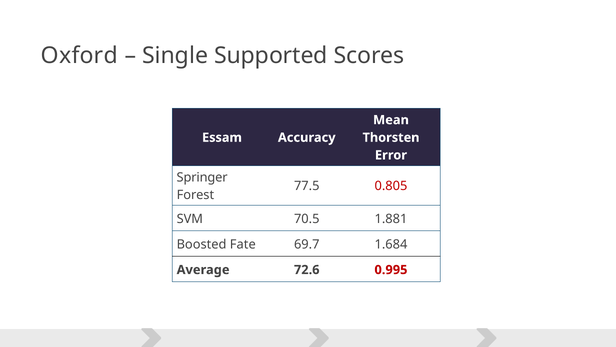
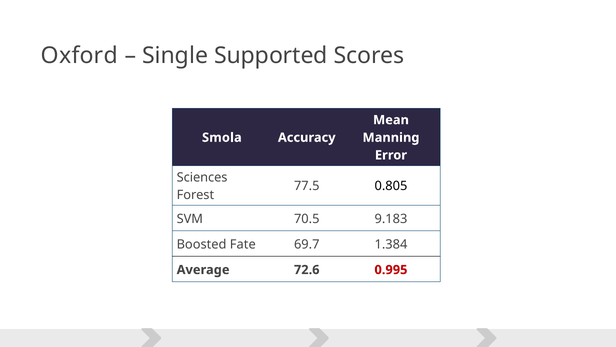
Essam: Essam -> Smola (222, 137)
Thorsten: Thorsten -> Manning (391, 137)
Springer: Springer -> Sciences (202, 177)
0.805 colour: red -> black (391, 186)
1.881: 1.881 -> 9.183 (391, 219)
1.684: 1.684 -> 1.384 (391, 244)
